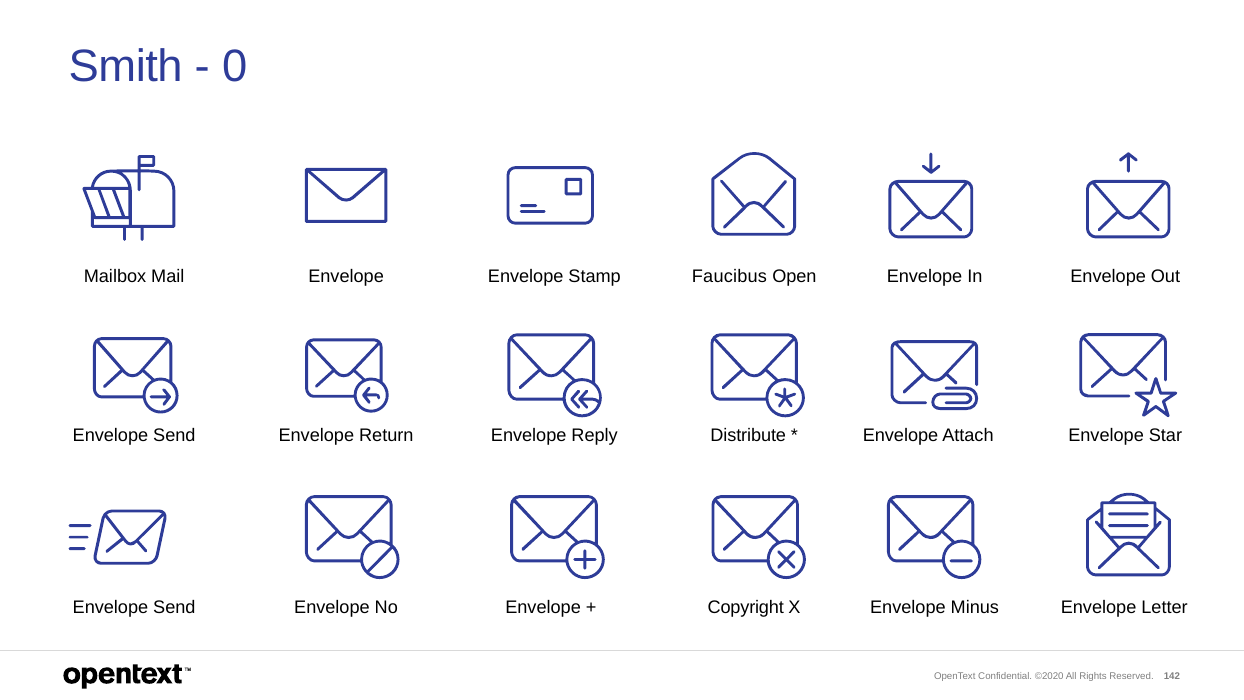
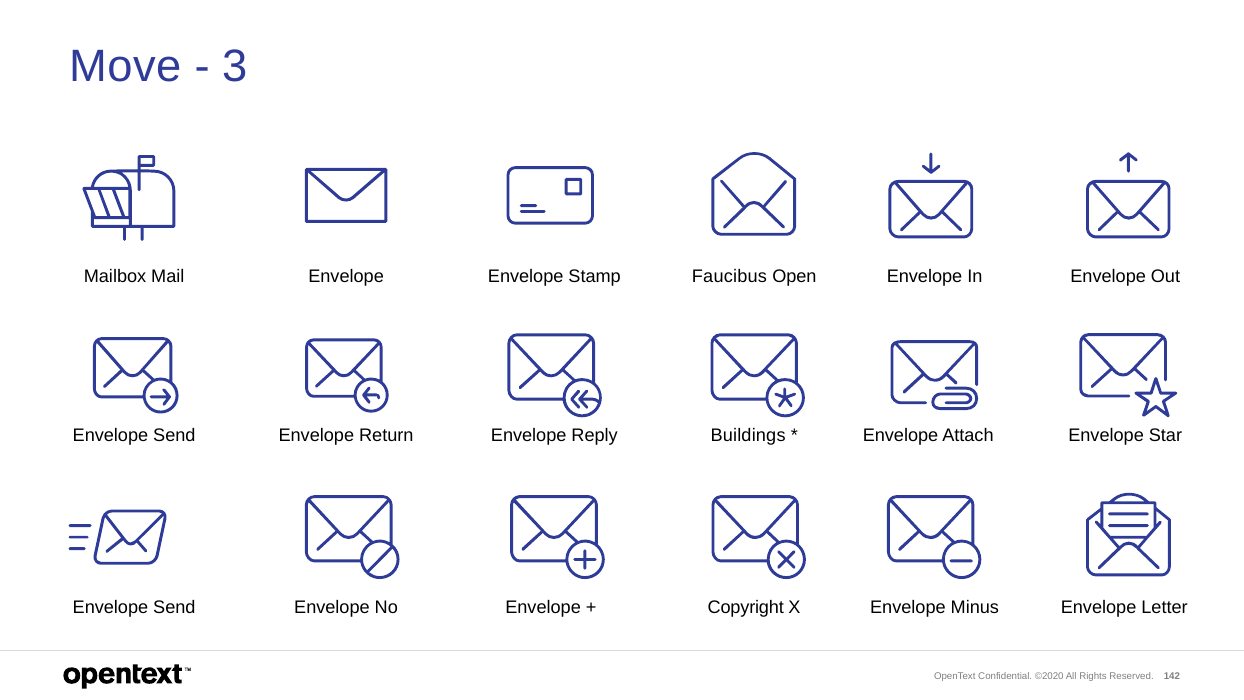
Smith: Smith -> Move (125, 67)
0: 0 -> 3 (235, 67)
Distribute: Distribute -> Buildings (748, 436)
